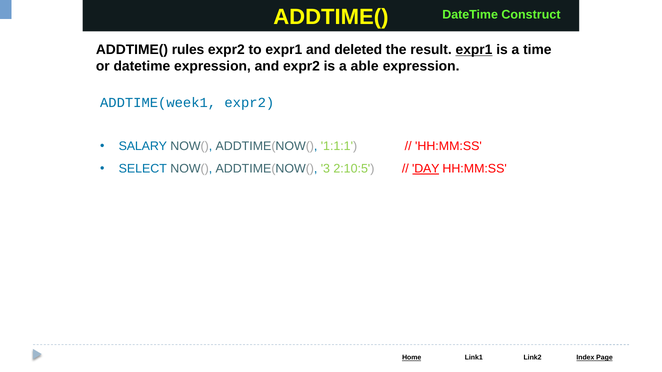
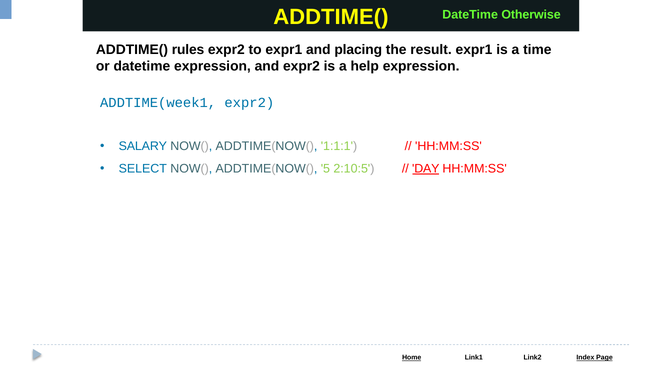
Construct: Construct -> Otherwise (531, 15)
deleted: deleted -> placing (358, 50)
expr1 underline: present -> none (474, 50)
able: able -> help (365, 66)
3: 3 -> 5 (325, 169)
